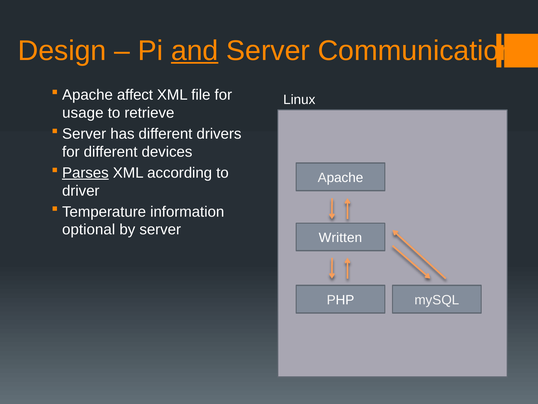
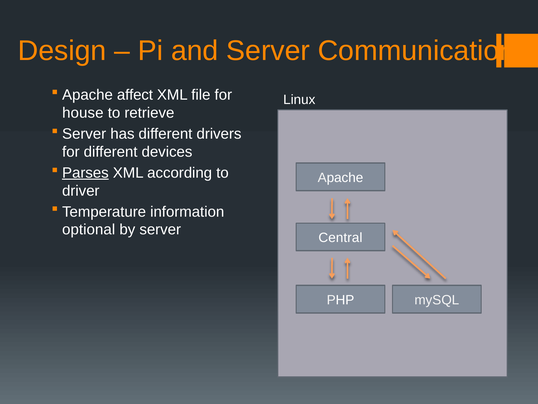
and underline: present -> none (195, 51)
usage: usage -> house (83, 113)
Written: Written -> Central (340, 238)
